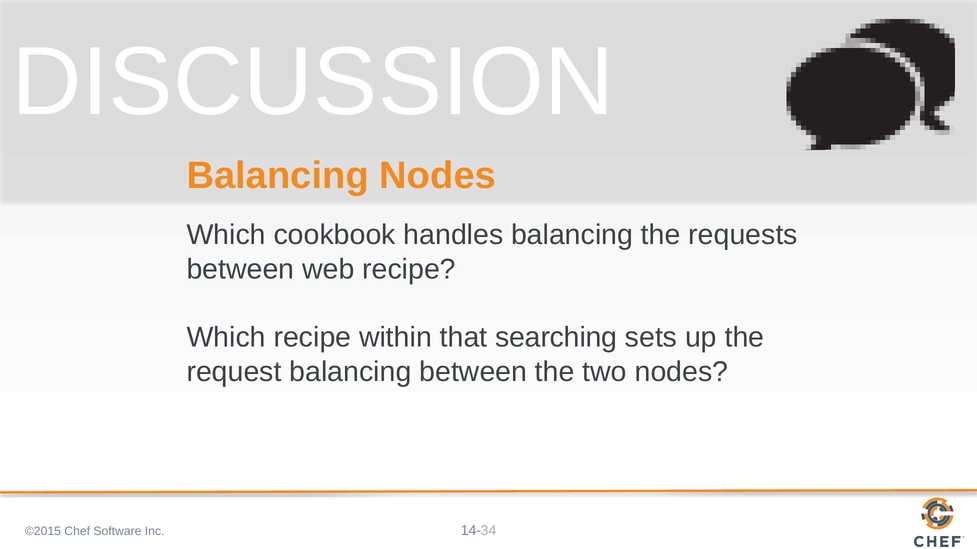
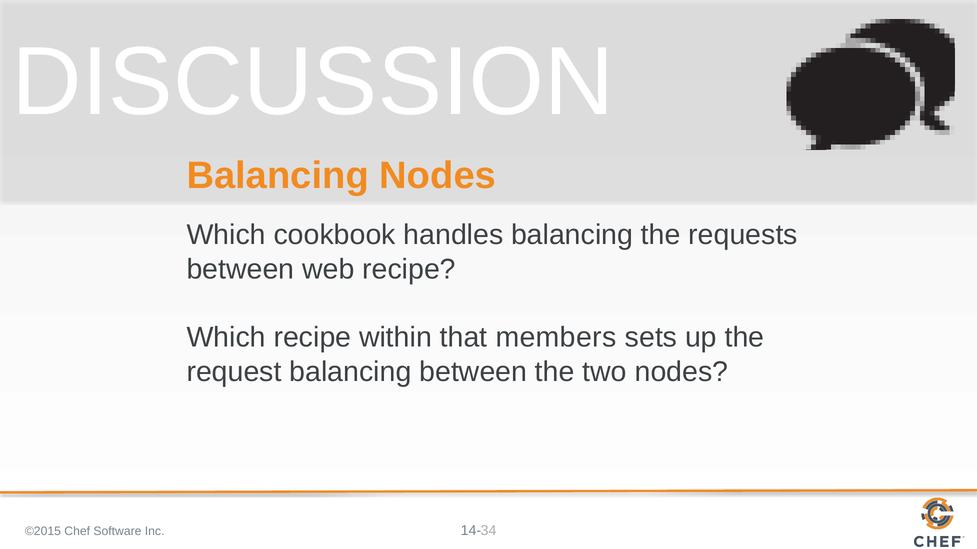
searching: searching -> members (556, 338)
